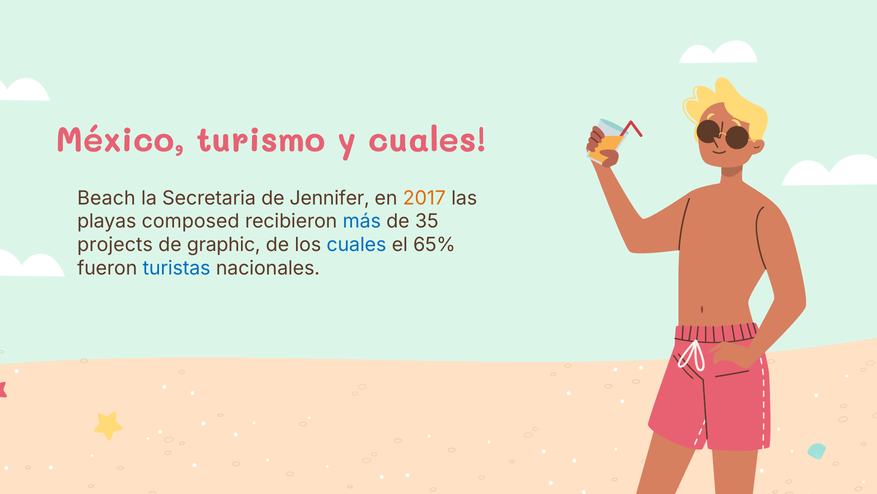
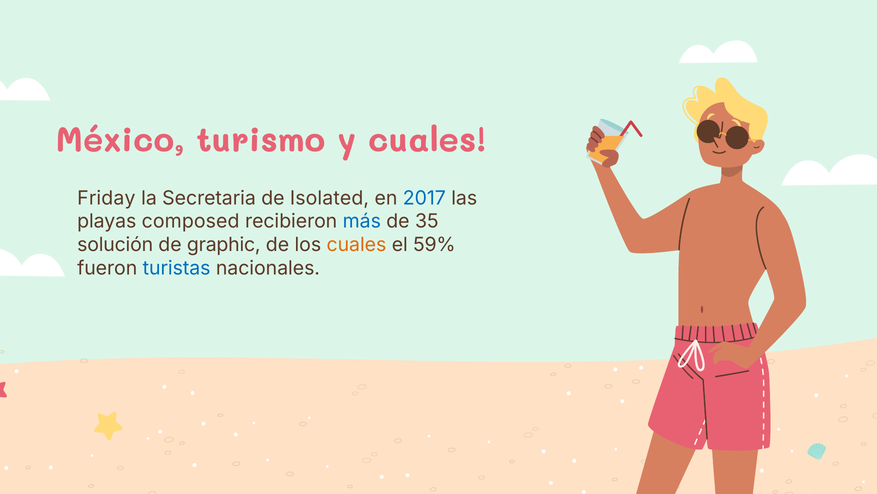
Beach: Beach -> Friday (106, 198)
Jennifer: Jennifer -> Isolated (329, 198)
2017 colour: orange -> blue (424, 198)
projects: projects -> solución (115, 245)
cuales colour: blue -> orange (356, 245)
65%: 65% -> 59% (434, 245)
